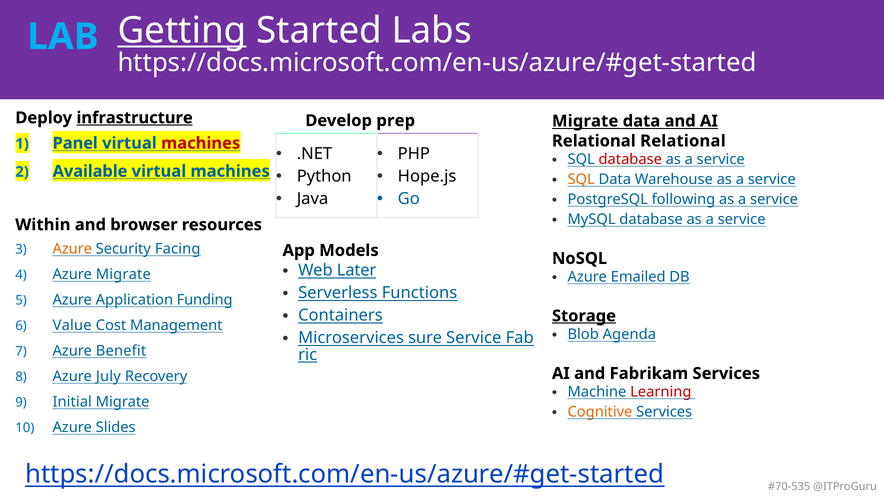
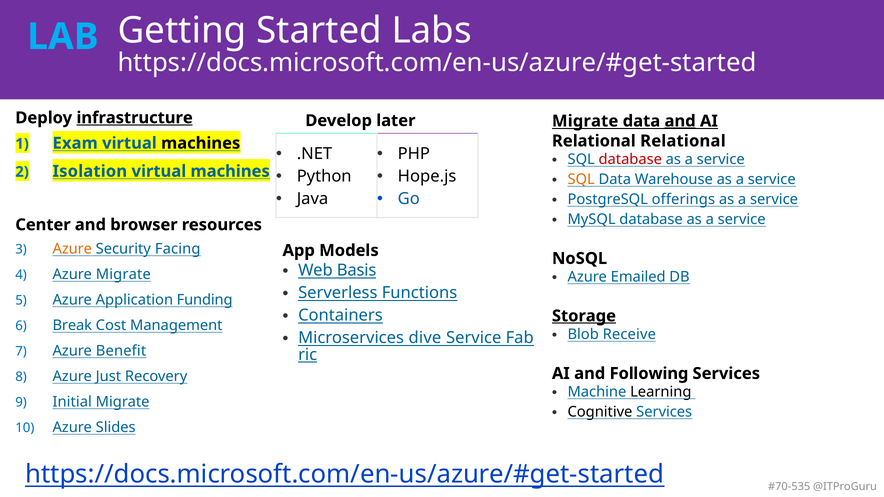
Getting underline: present -> none (182, 31)
prep: prep -> later (396, 121)
and underline: none -> present (680, 121)
Panel: Panel -> Exam (75, 143)
machines colour: red -> black (201, 143)
Available: Available -> Isolation (90, 171)
following: following -> offerings (683, 200)
Within: Within -> Center (43, 225)
Later: Later -> Basis (357, 270)
Value: Value -> Break (72, 326)
Agenda: Agenda -> Receive (629, 335)
sure: sure -> dive (425, 338)
Fabrikam: Fabrikam -> Following (649, 374)
July: July -> Just (108, 377)
Learning colour: red -> black (661, 392)
Cognitive colour: orange -> black (600, 412)
